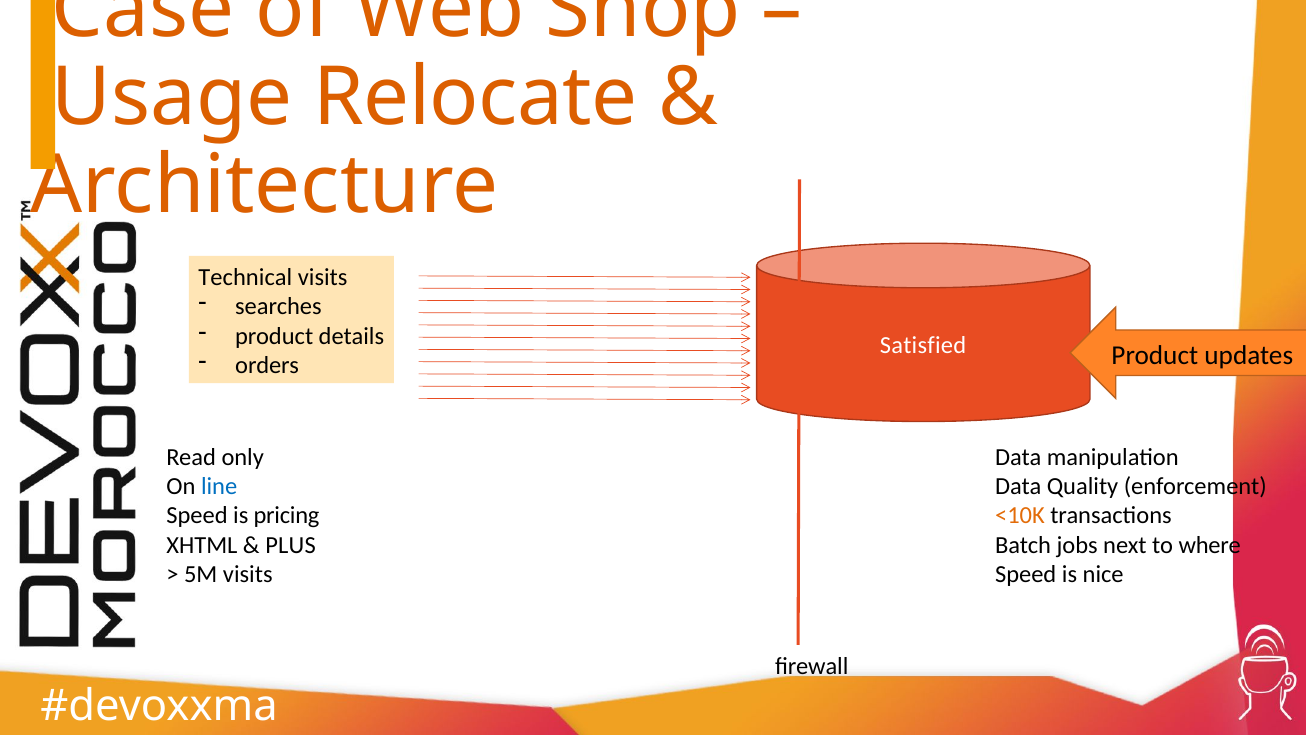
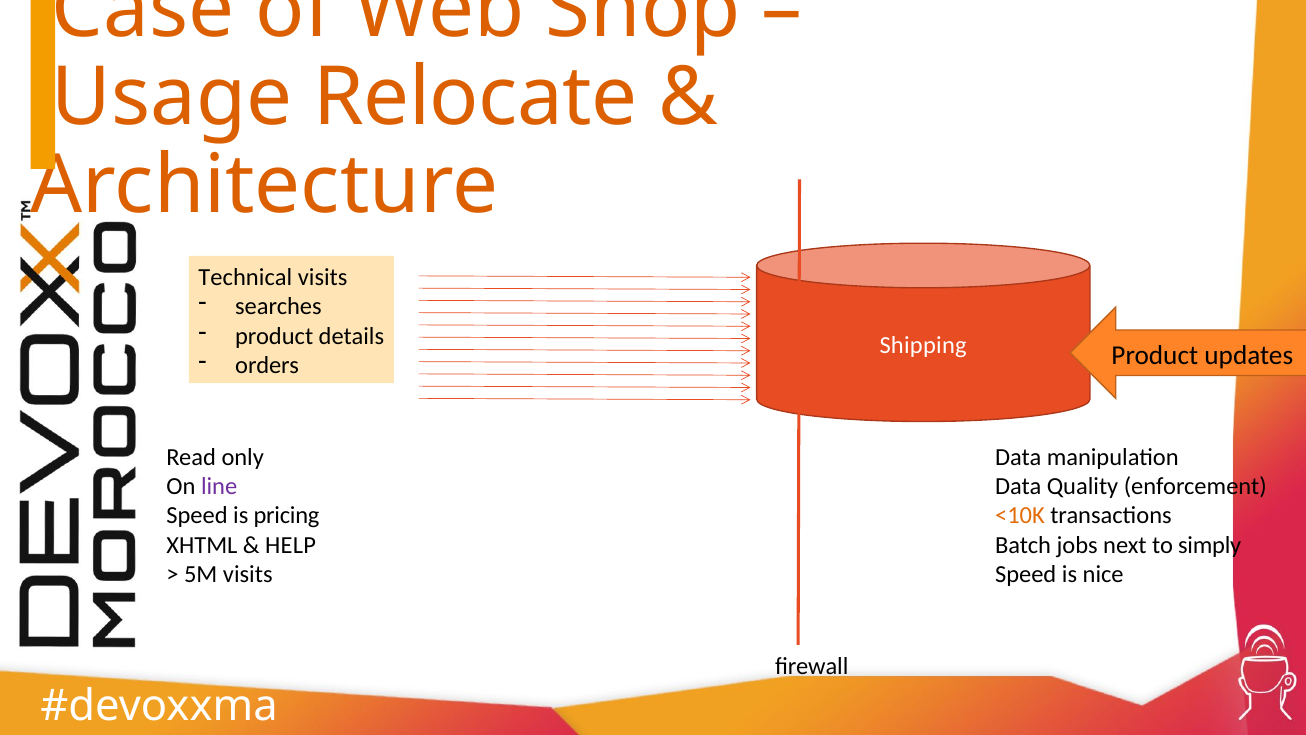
Satisfied: Satisfied -> Shipping (923, 345)
line colour: blue -> purple (219, 486)
PLUS: PLUS -> HELP (291, 545)
where: where -> simply (1210, 545)
